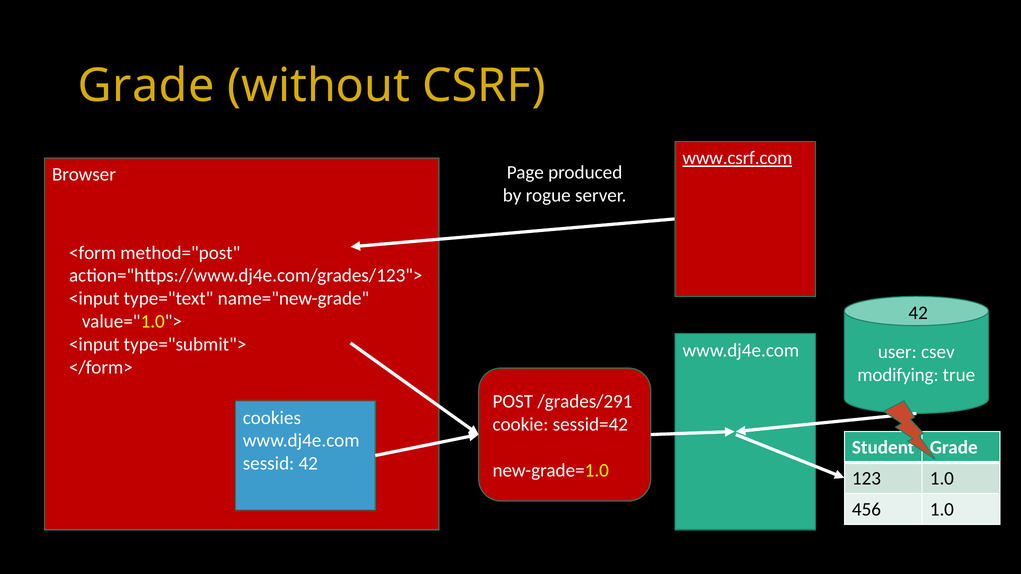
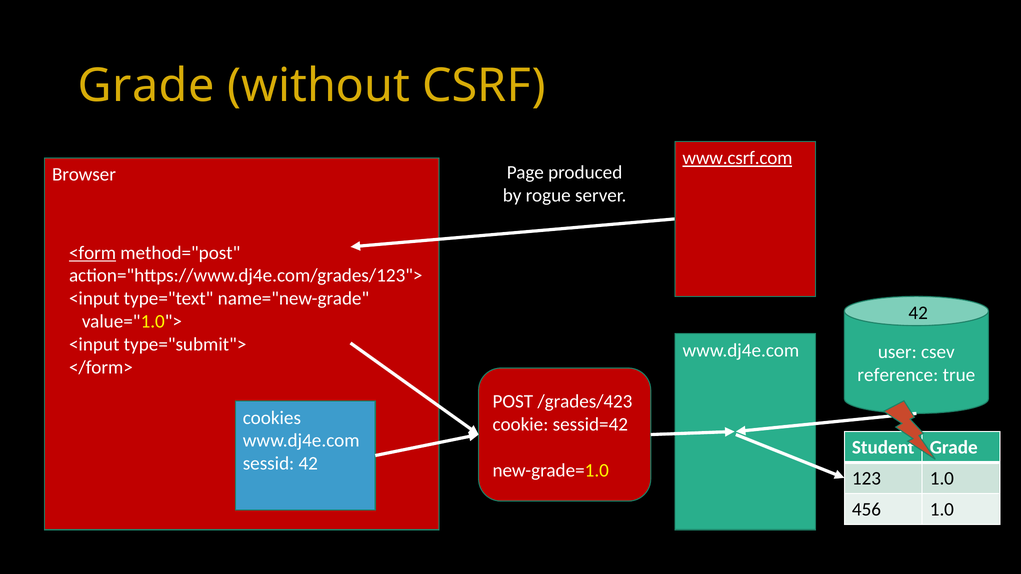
<form underline: none -> present (93, 253)
modifying: modifying -> reference (898, 375)
/grades/291: /grades/291 -> /grades/423 (585, 402)
